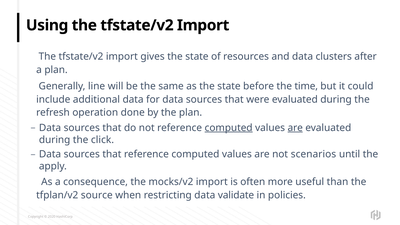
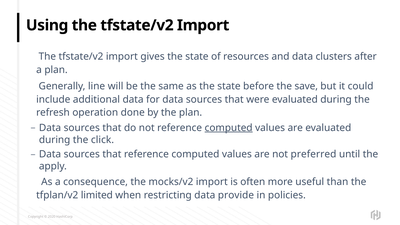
time: time -> save (306, 86)
are underline: present -> none (295, 128)
scenarios: scenarios -> preferred (313, 154)
source: source -> limited (97, 195)
validate: validate -> provide (236, 195)
